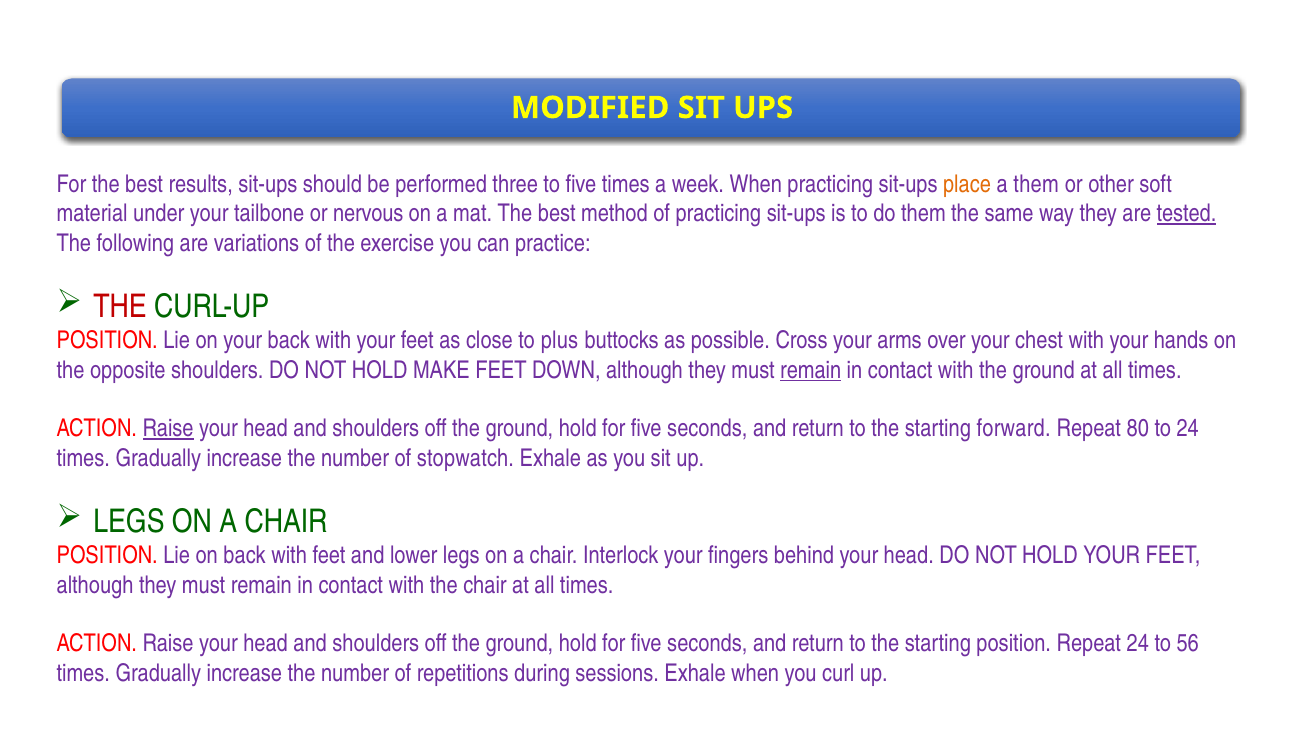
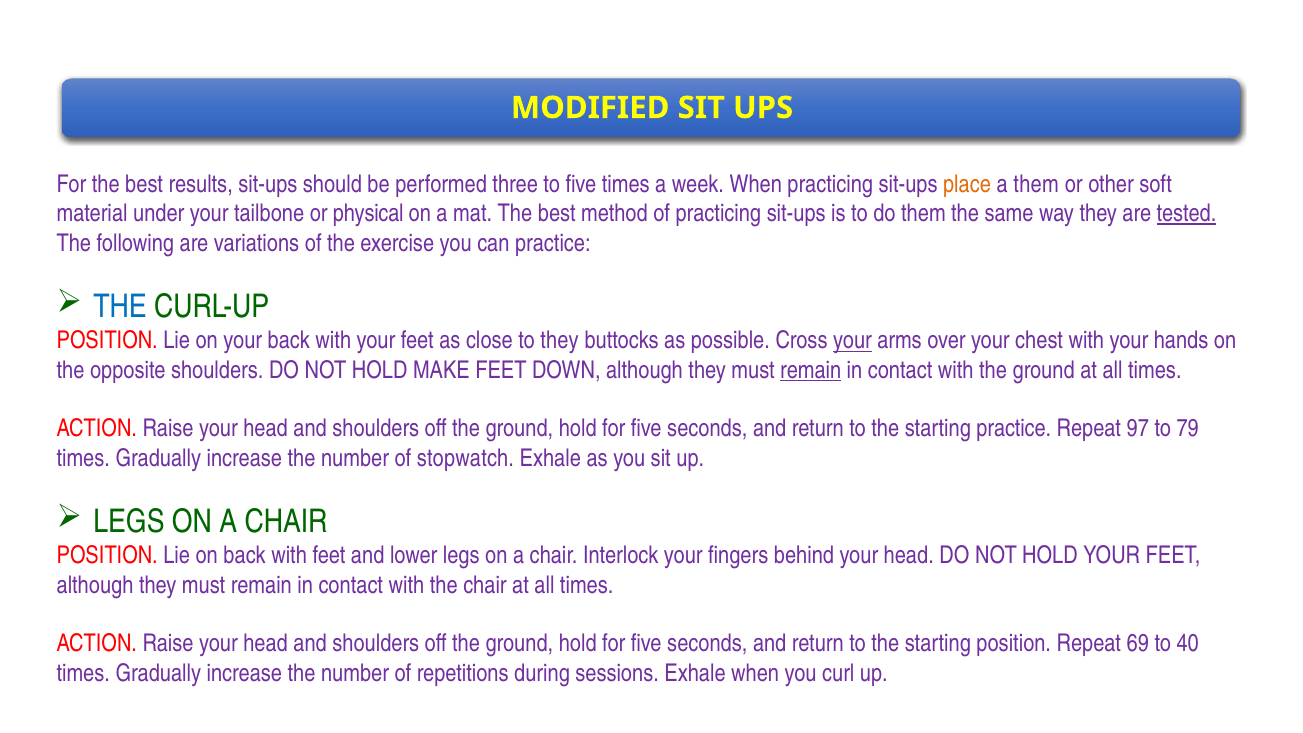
nervous: nervous -> physical (368, 214)
THE colour: red -> blue (120, 307)
to plus: plus -> they (560, 341)
your underline: none -> present (852, 341)
Raise underline: present -> none (168, 429)
starting forward: forward -> practice (1014, 429)
80: 80 -> 97 (1138, 429)
to 24: 24 -> 79 (1188, 429)
Repeat 24: 24 -> 69 (1138, 644)
56: 56 -> 40 (1188, 644)
